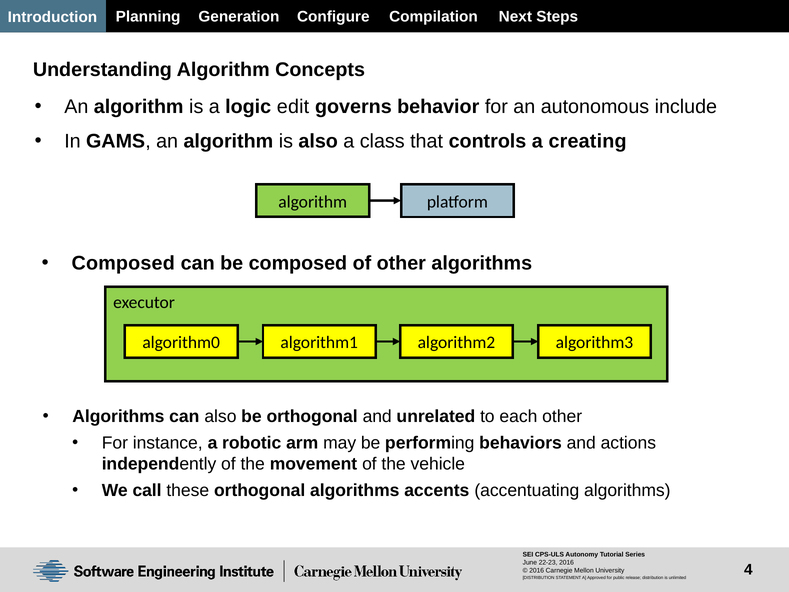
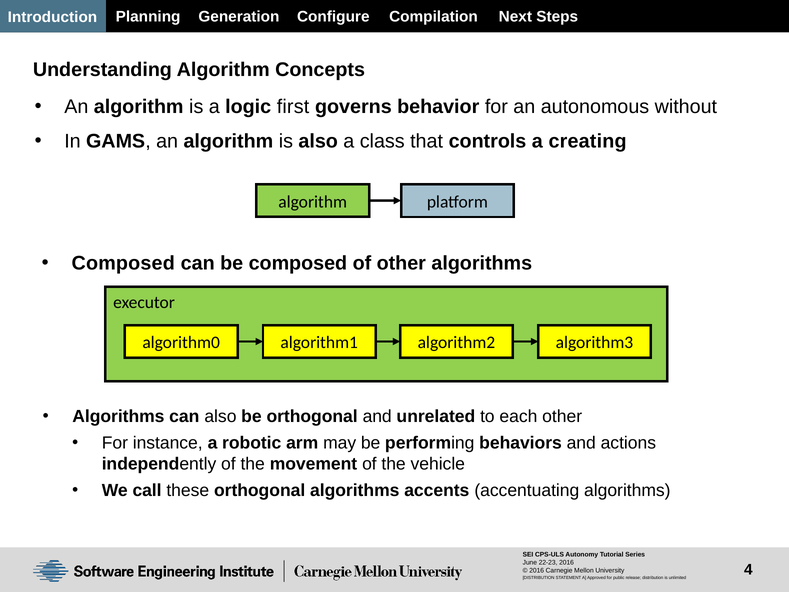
edit: edit -> first (293, 107)
include: include -> without (686, 107)
